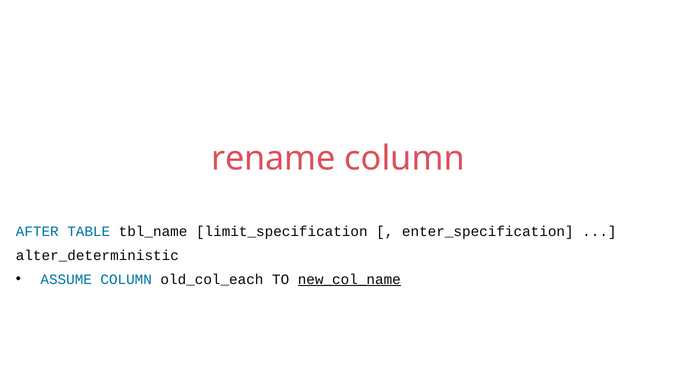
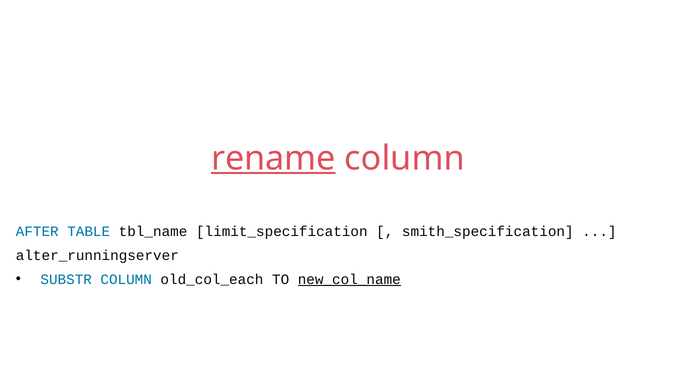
rename underline: none -> present (273, 158)
enter_specification: enter_specification -> smith_specification (488, 231)
alter_deterministic: alter_deterministic -> alter_runningserver (97, 255)
ASSUME: ASSUME -> SUBSTR (66, 279)
